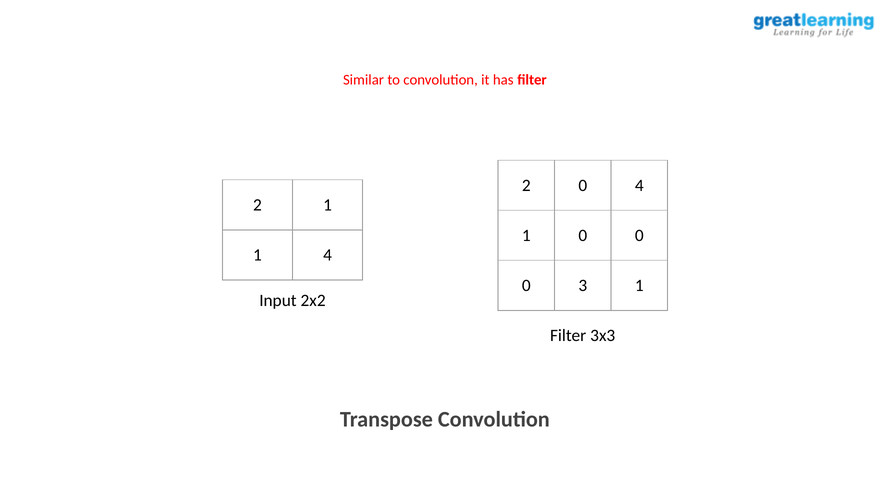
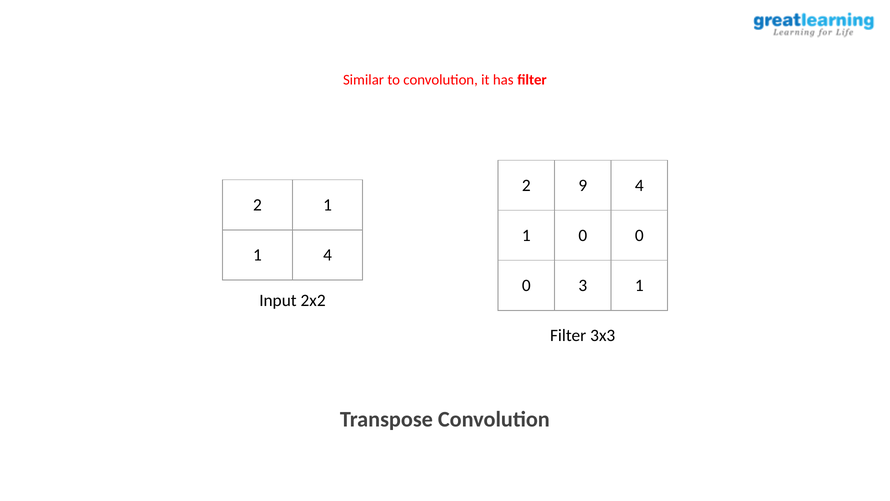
2 0: 0 -> 9 (583, 185)
